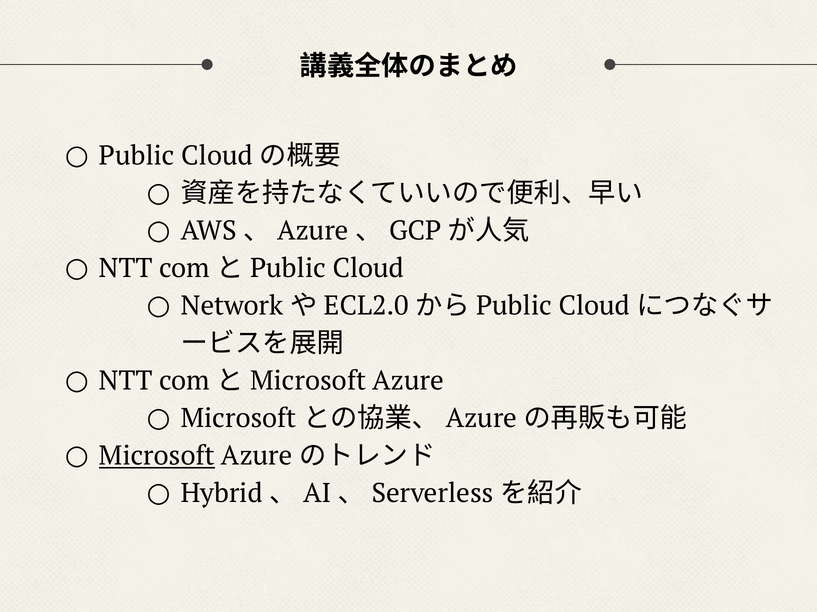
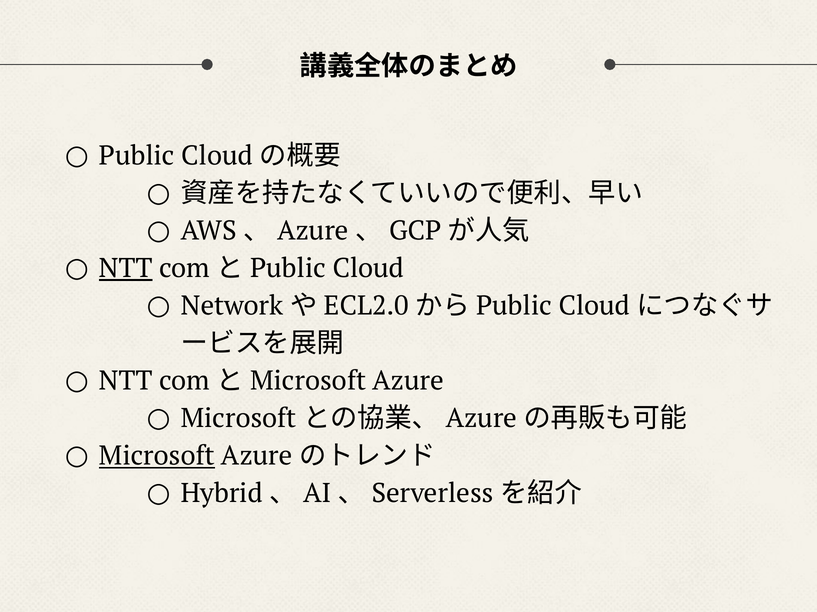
NTT underline: none -> present (126, 269)
